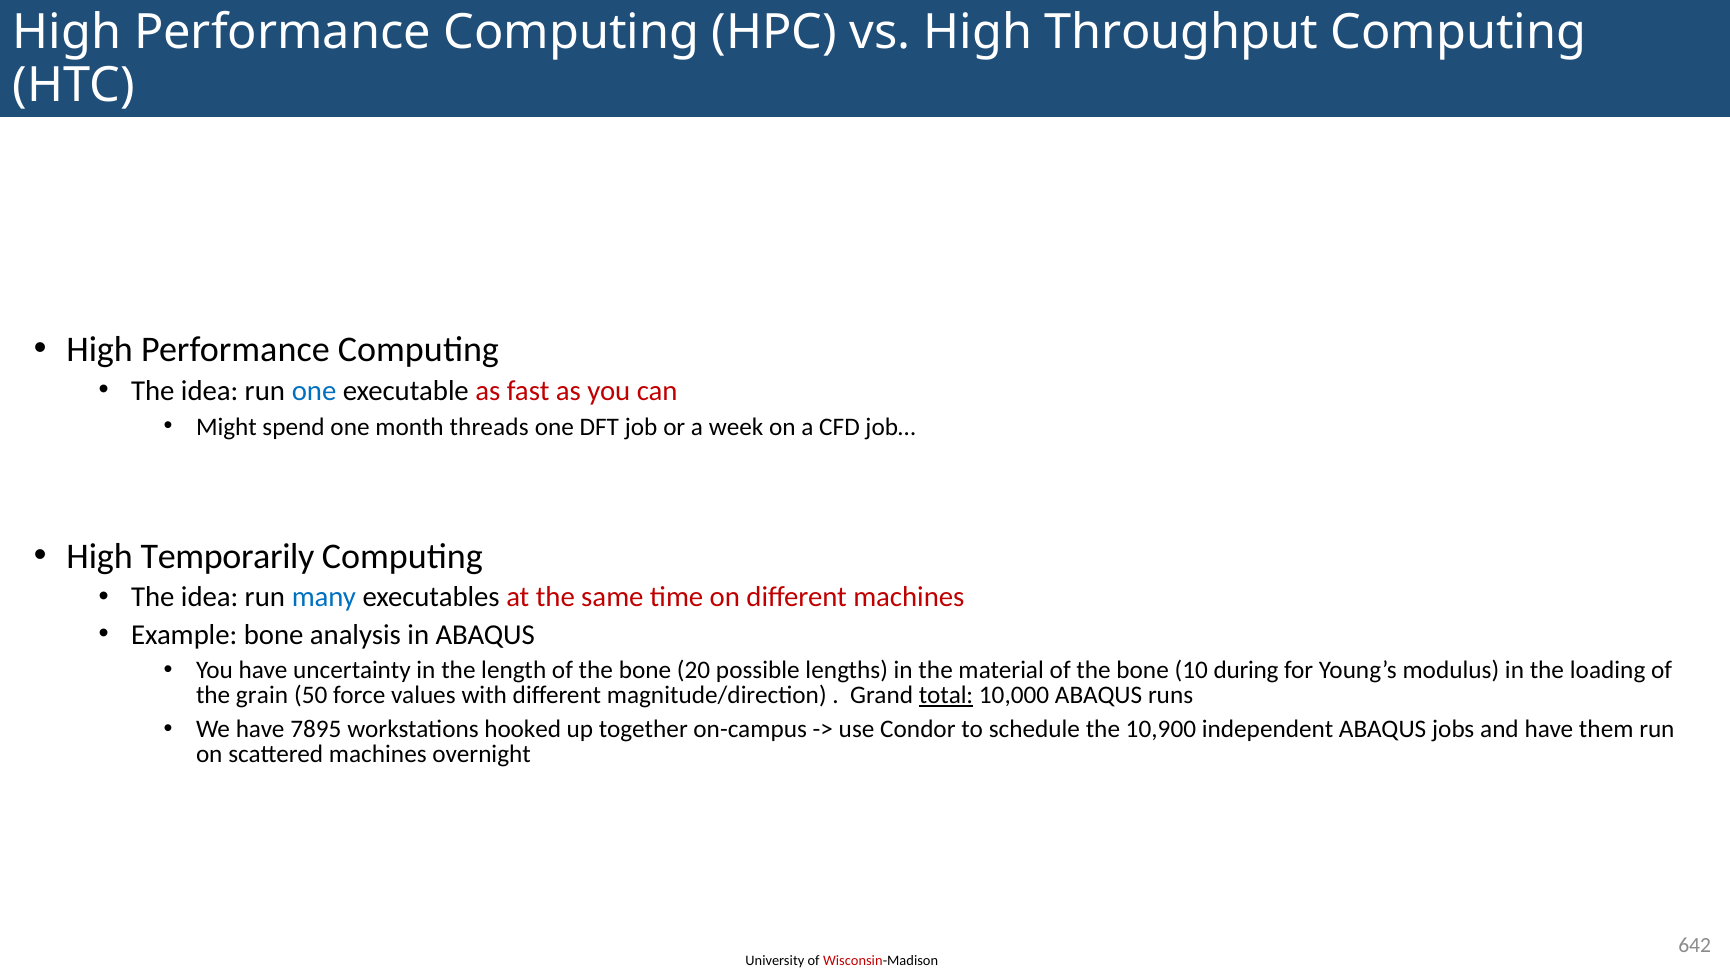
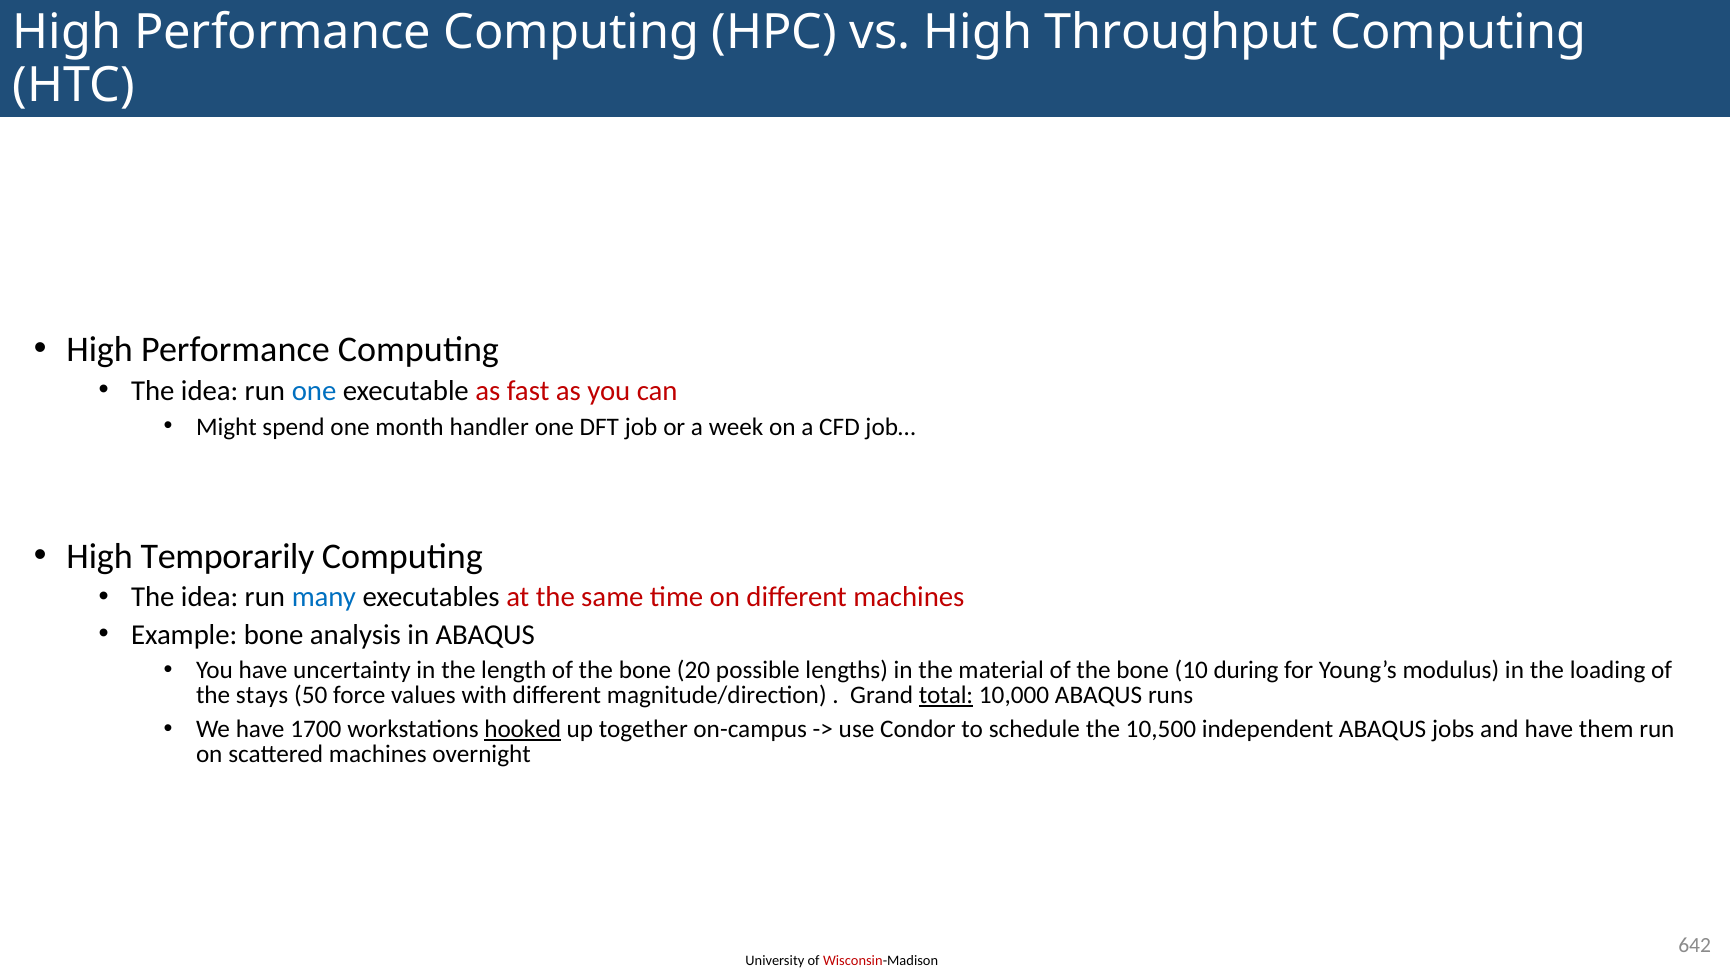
threads: threads -> handler (489, 427)
grain: grain -> stays (262, 695)
7895: 7895 -> 1700 (316, 729)
hooked underline: none -> present (523, 729)
10,900: 10,900 -> 10,500 (1161, 729)
